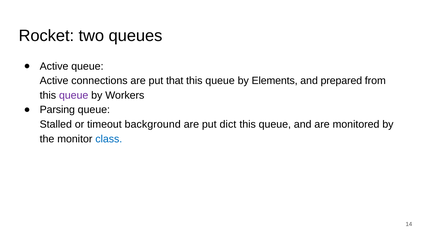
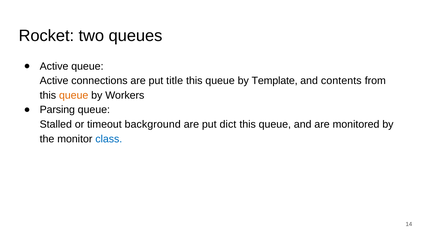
that: that -> title (175, 81)
Elements: Elements -> Template (275, 81)
prepared: prepared -> contents (341, 81)
queue colour: purple -> orange (74, 95)
